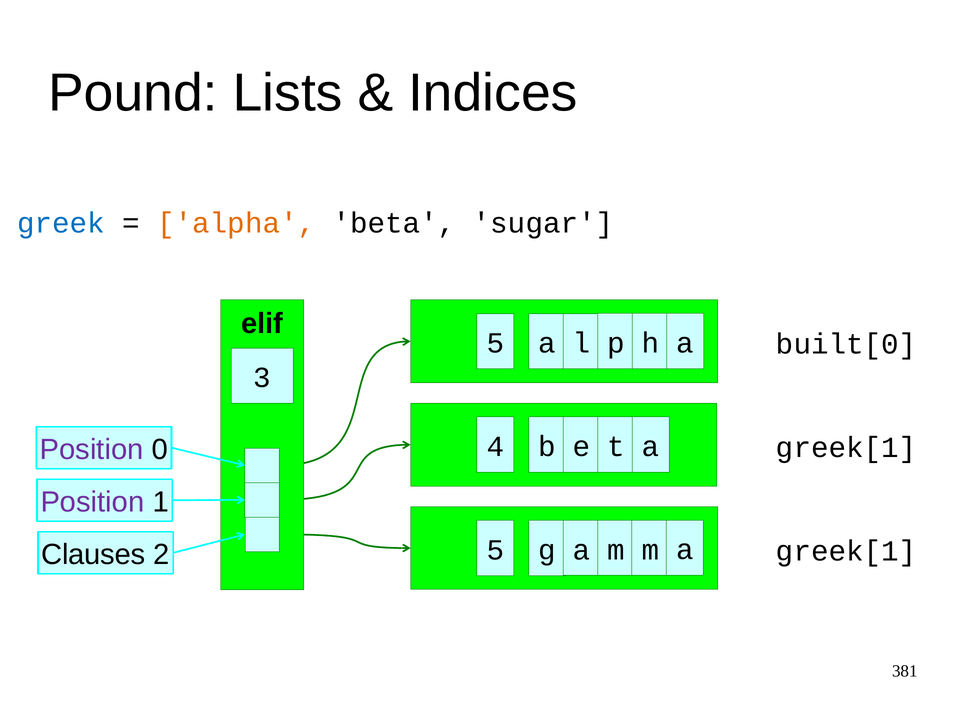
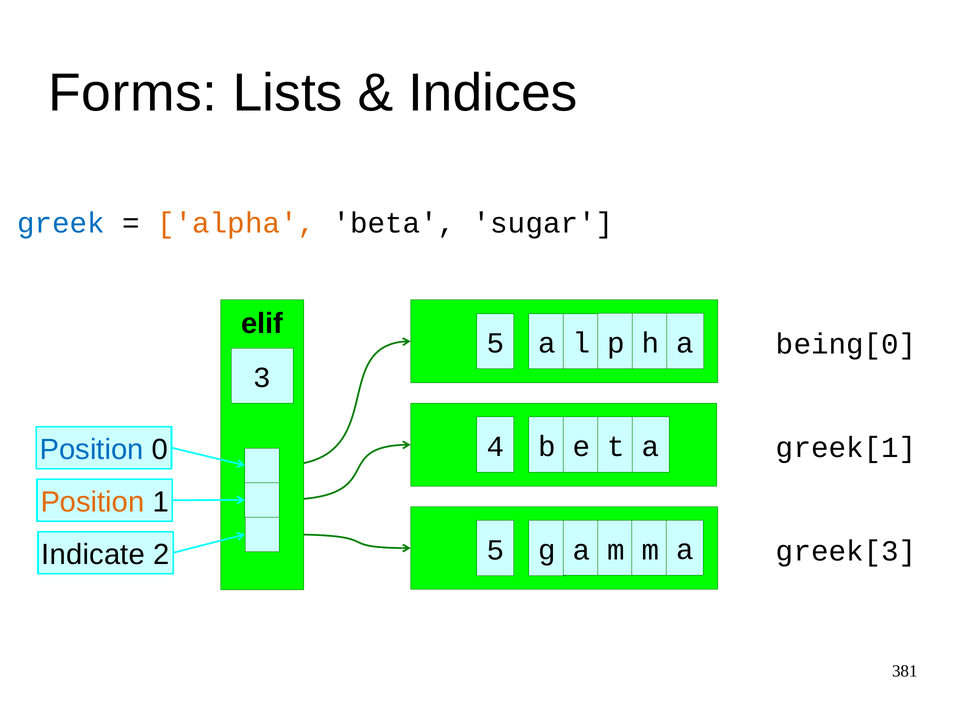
Pound: Pound -> Forms (133, 93)
built[0: built[0 -> being[0 (846, 344)
Position colour: purple -> blue (92, 450)
Position colour: purple -> orange (92, 503)
greek[1: greek[1 -> greek[3 (846, 551)
Clauses: Clauses -> Indicate (93, 555)
